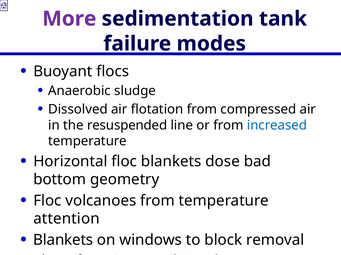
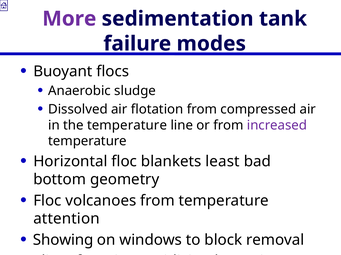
the resuspended: resuspended -> temperature (127, 126)
increased colour: blue -> purple (277, 126)
dose: dose -> least (223, 162)
Blankets: Blankets -> Showing (63, 241)
